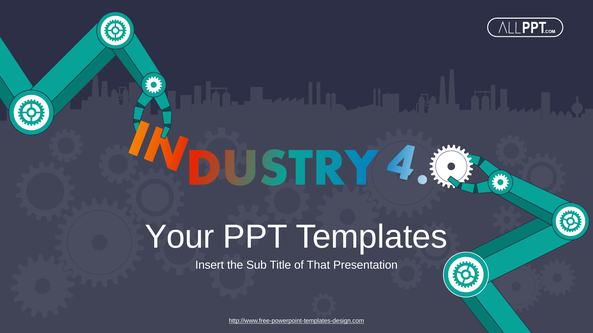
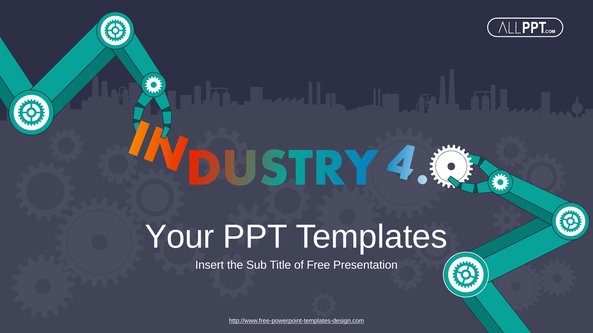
That: That -> Free (318, 265)
